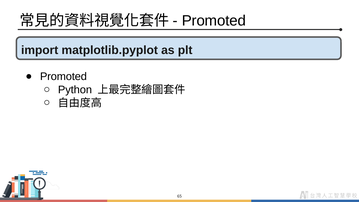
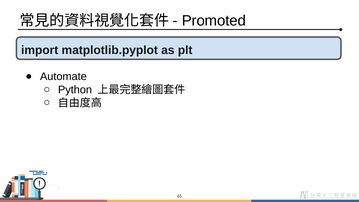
Promoted: Promoted -> Automate (63, 77)
